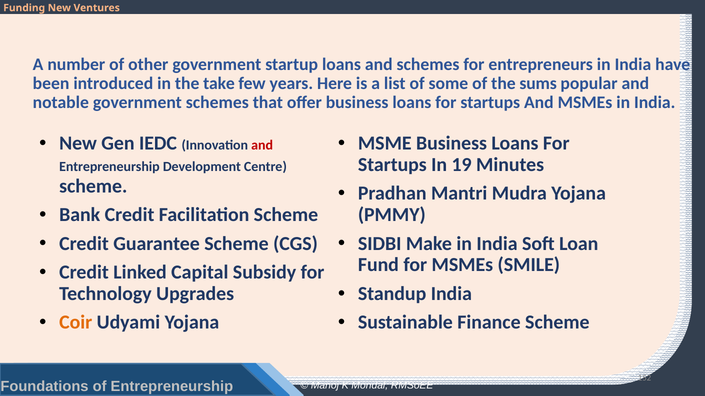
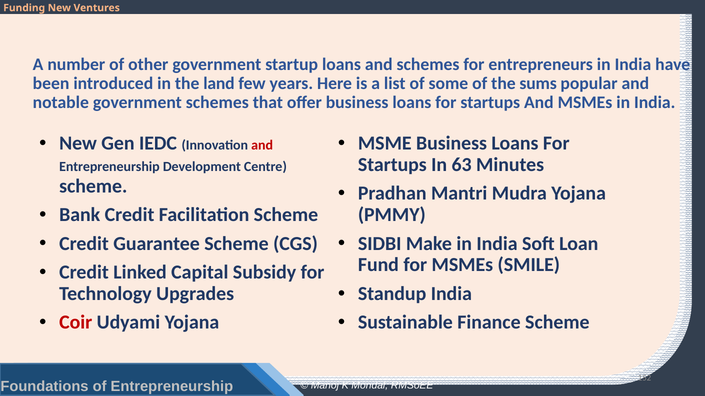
take: take -> land (219, 83)
19: 19 -> 63 (462, 165)
Coir colour: orange -> red (76, 323)
